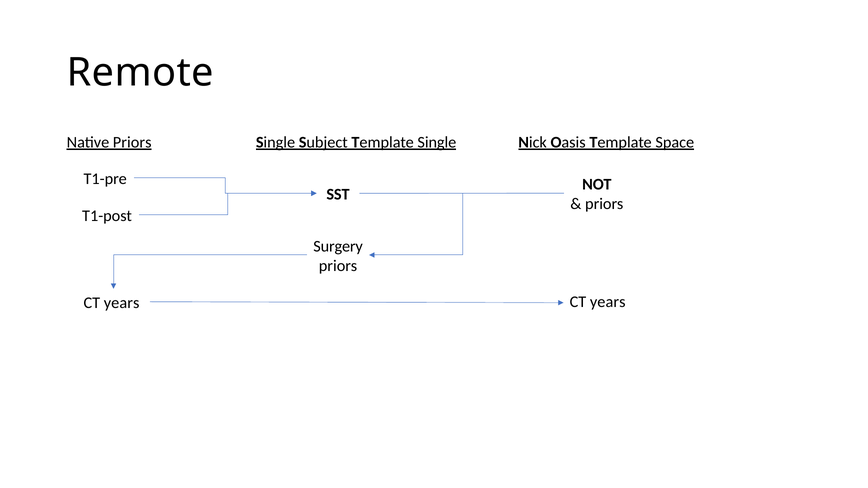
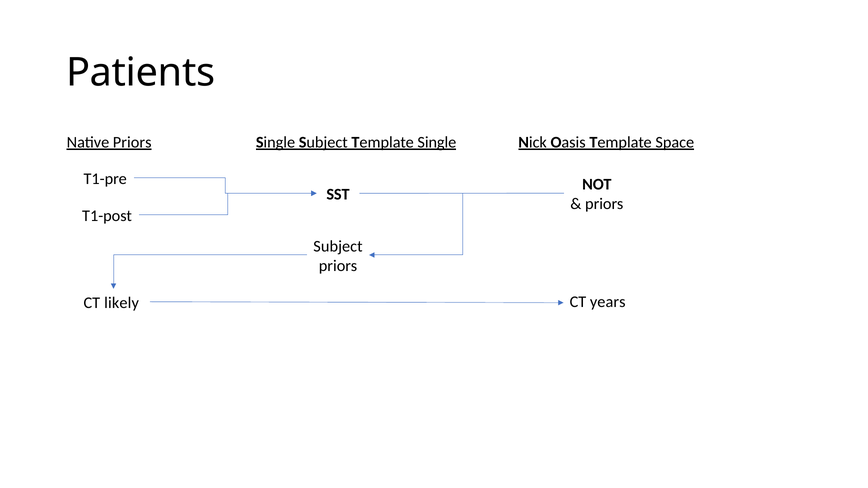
Remote: Remote -> Patients (141, 73)
Surgery: Surgery -> Subject (338, 246)
years: years -> likely (122, 303)
